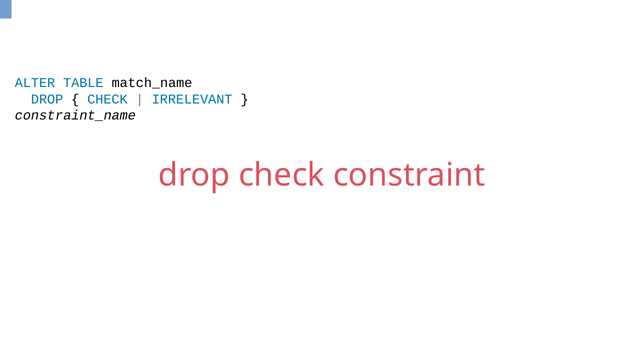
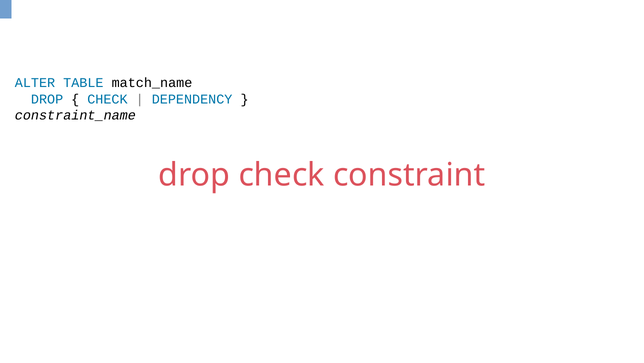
IRRELEVANT: IRRELEVANT -> DEPENDENCY (192, 99)
